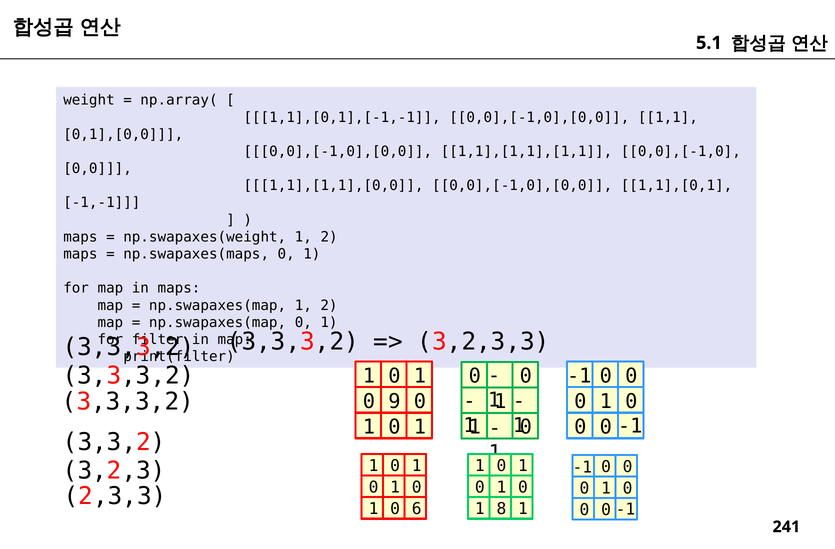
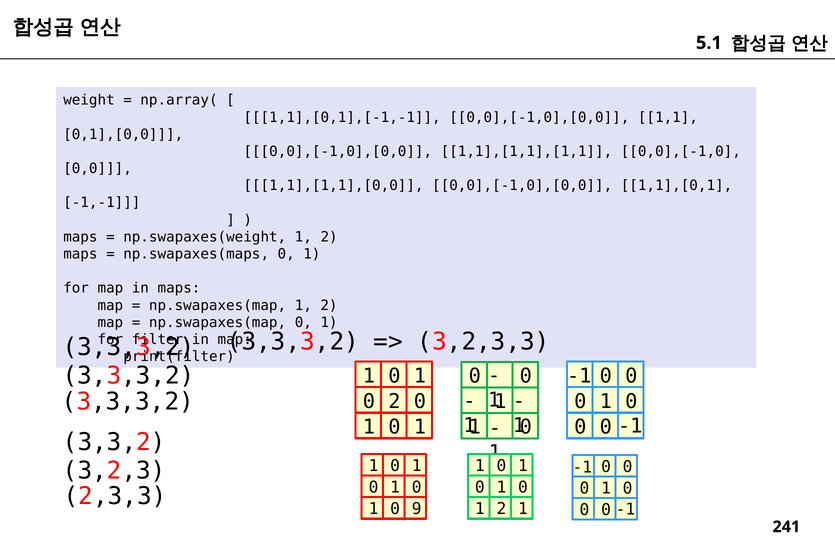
0 9: 9 -> 2 (394, 401)
6: 6 -> 9 (417, 509)
8: 8 -> 2 (501, 509)
